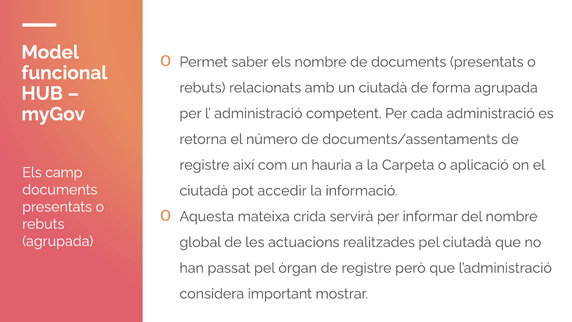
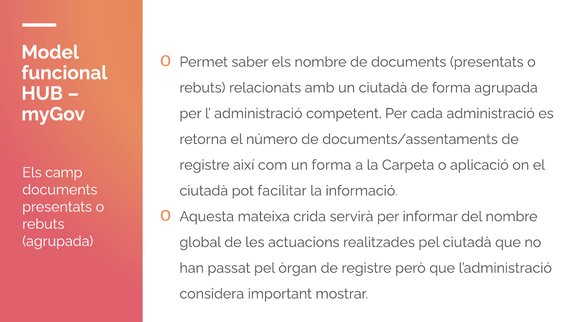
un hauria: hauria -> forma (331, 165)
accedir: accedir -> facilitar (282, 191)
